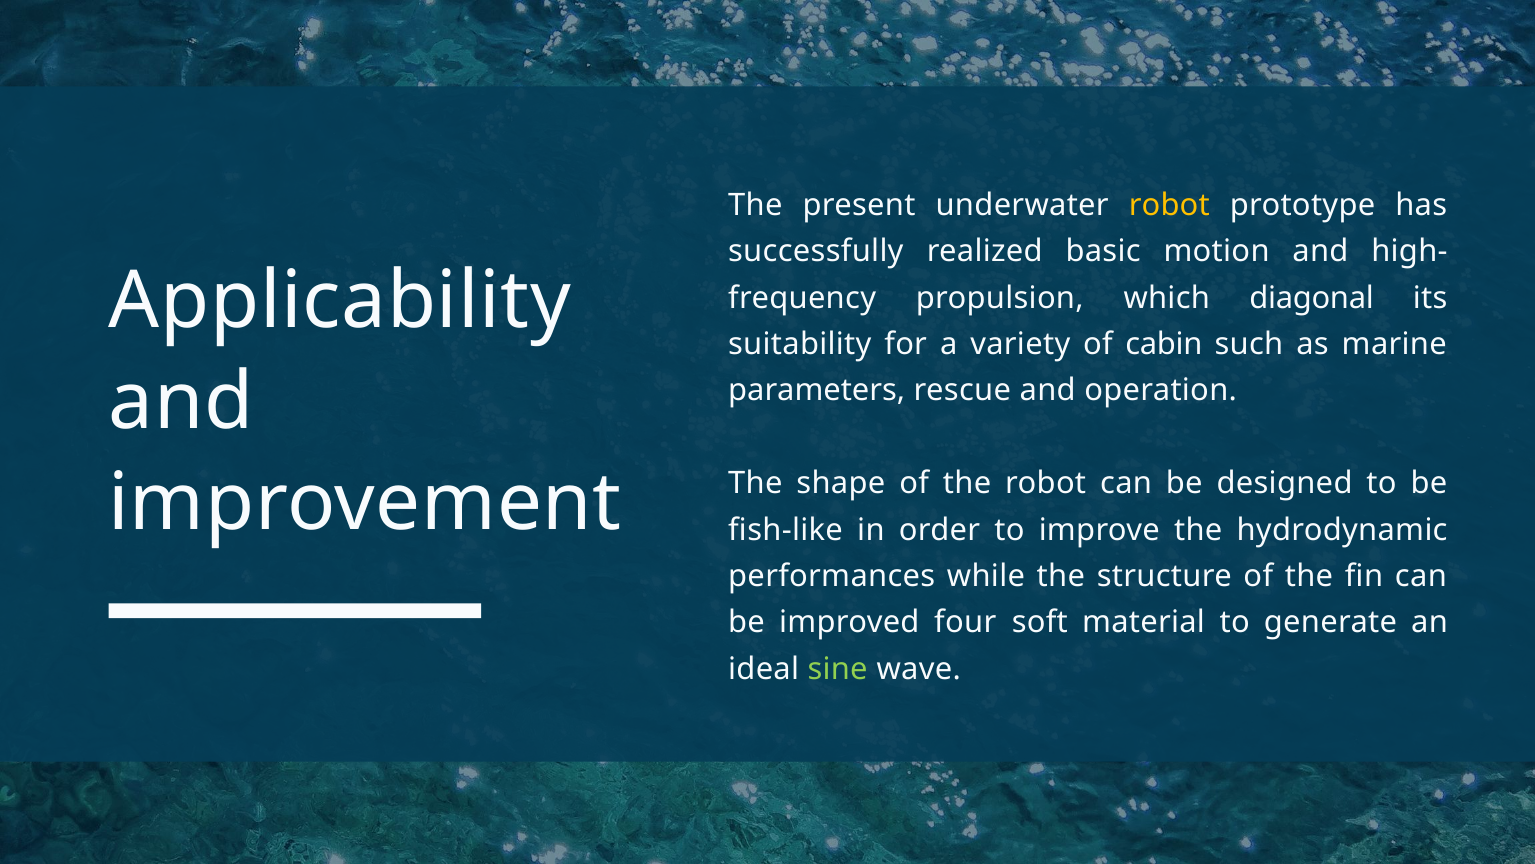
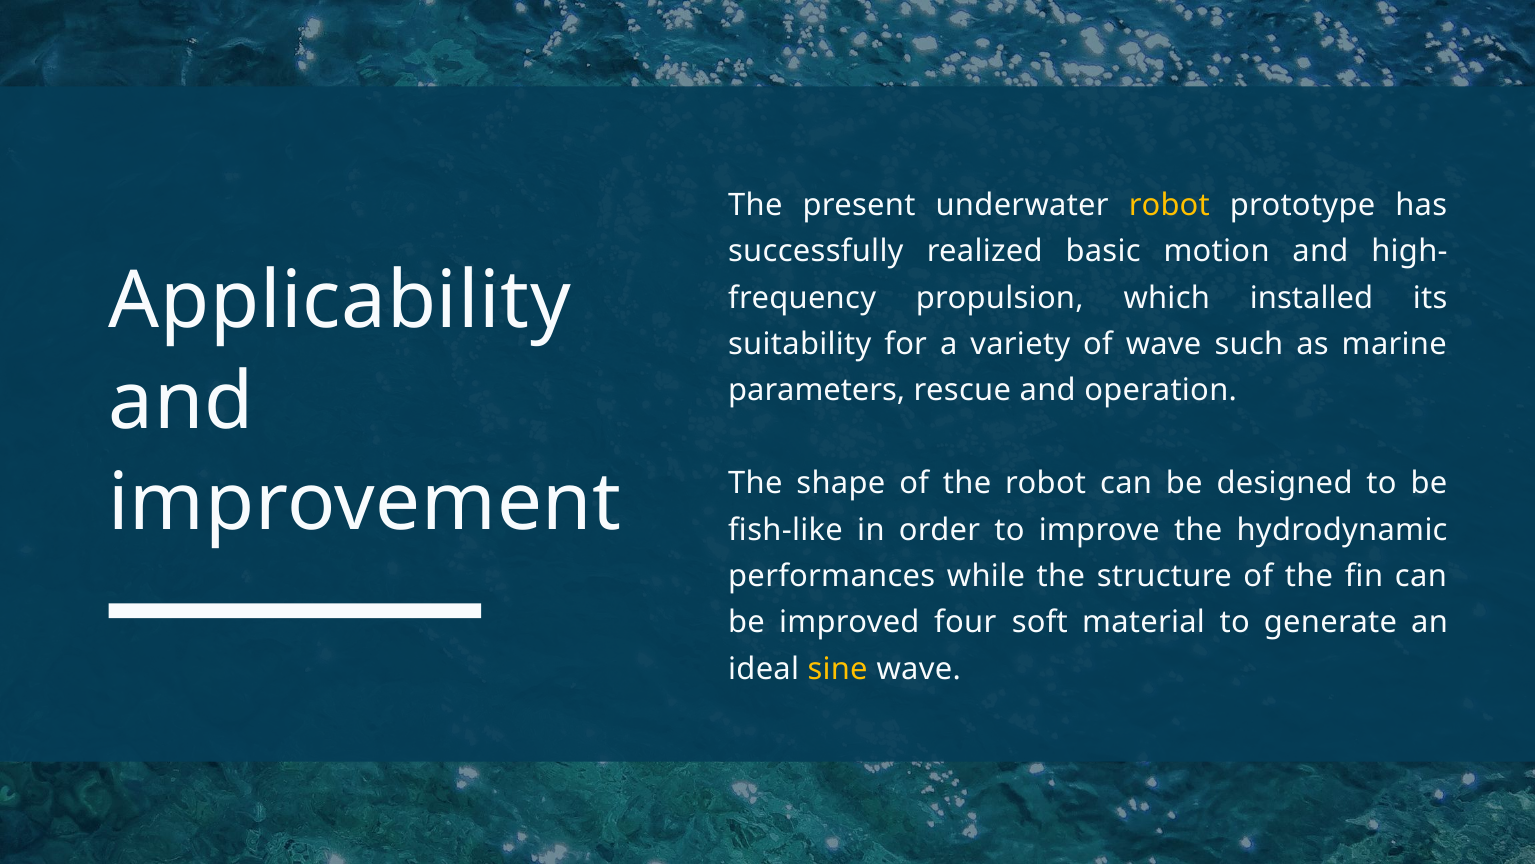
diagonal: diagonal -> installed (1311, 298)
of cabin: cabin -> wave (1164, 344)
sine colour: light green -> yellow (838, 669)
